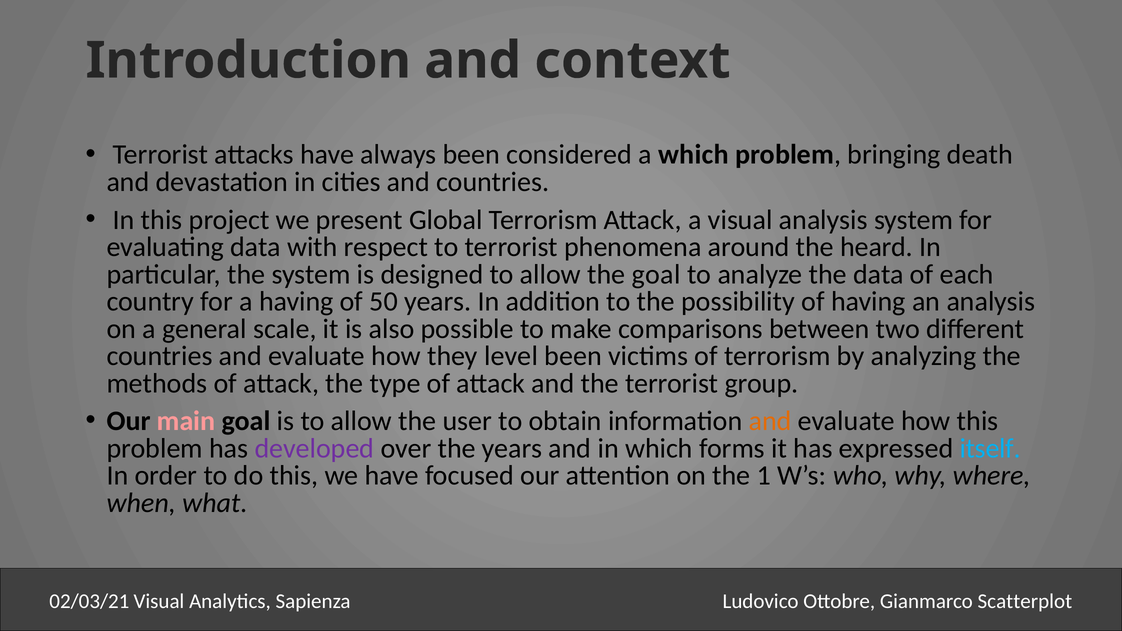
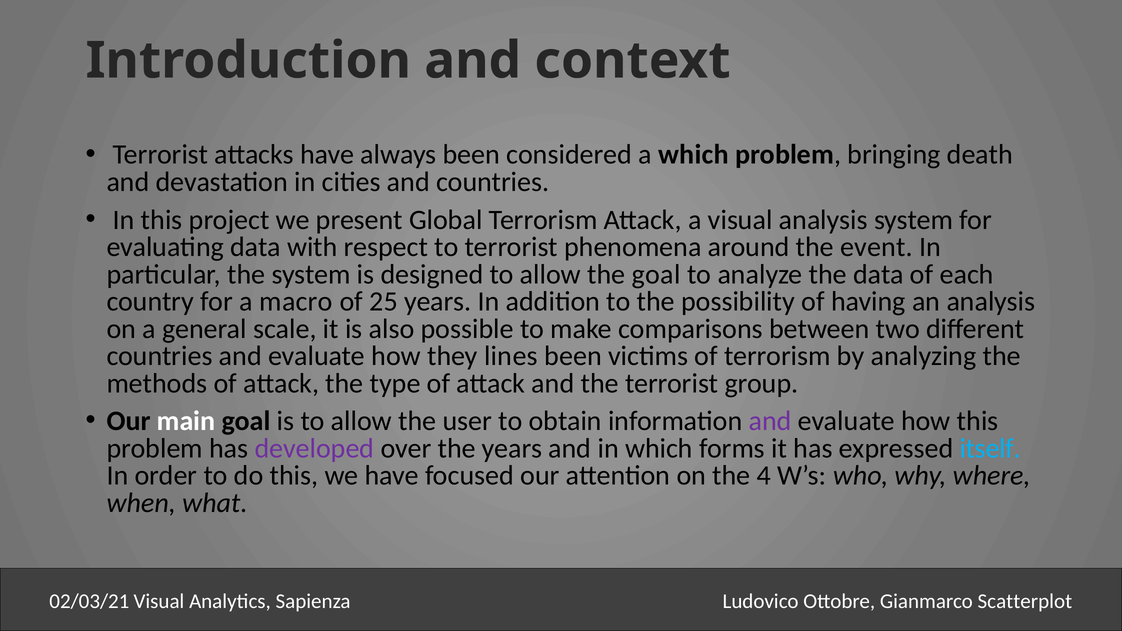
heard: heard -> event (877, 247)
a having: having -> macro (296, 302)
50: 50 -> 25 (384, 302)
level: level -> lines (511, 356)
main colour: pink -> white (186, 421)
and colour: orange -> purple (770, 421)
1: 1 -> 4 (764, 476)
